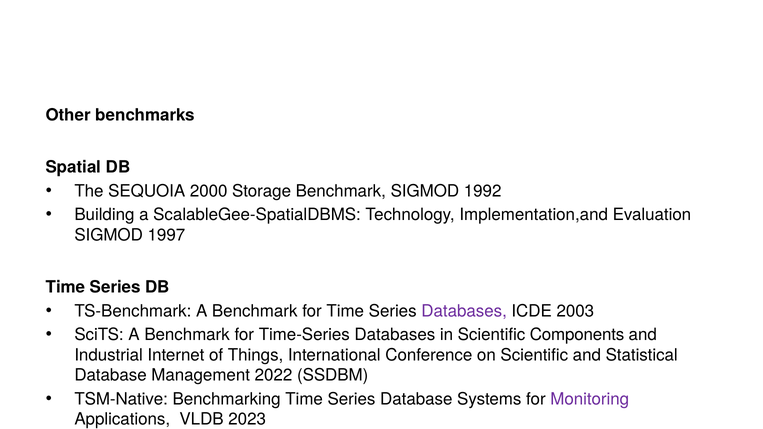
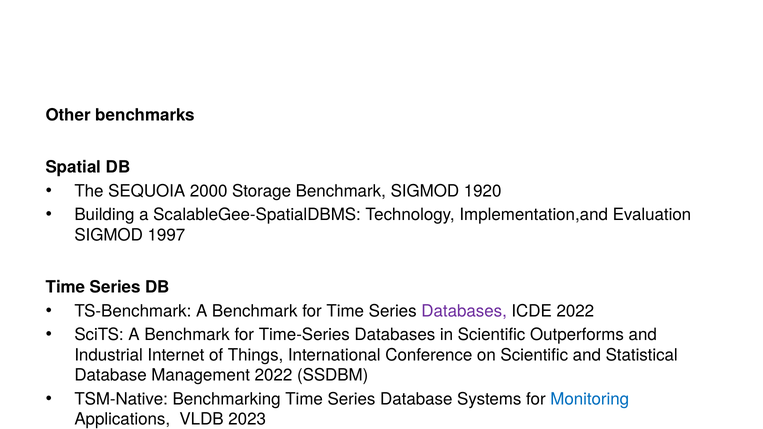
1992: 1992 -> 1920 (483, 191)
ICDE 2003: 2003 -> 2022 (575, 311)
Components: Components -> Outperforms (577, 335)
Monitoring colour: purple -> blue (590, 399)
